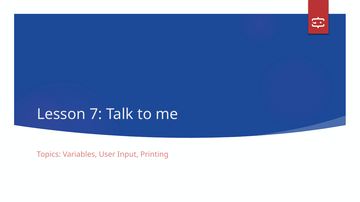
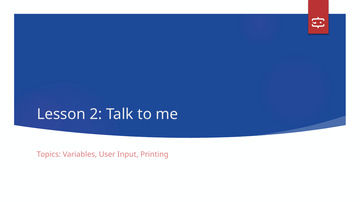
7: 7 -> 2 (96, 115)
